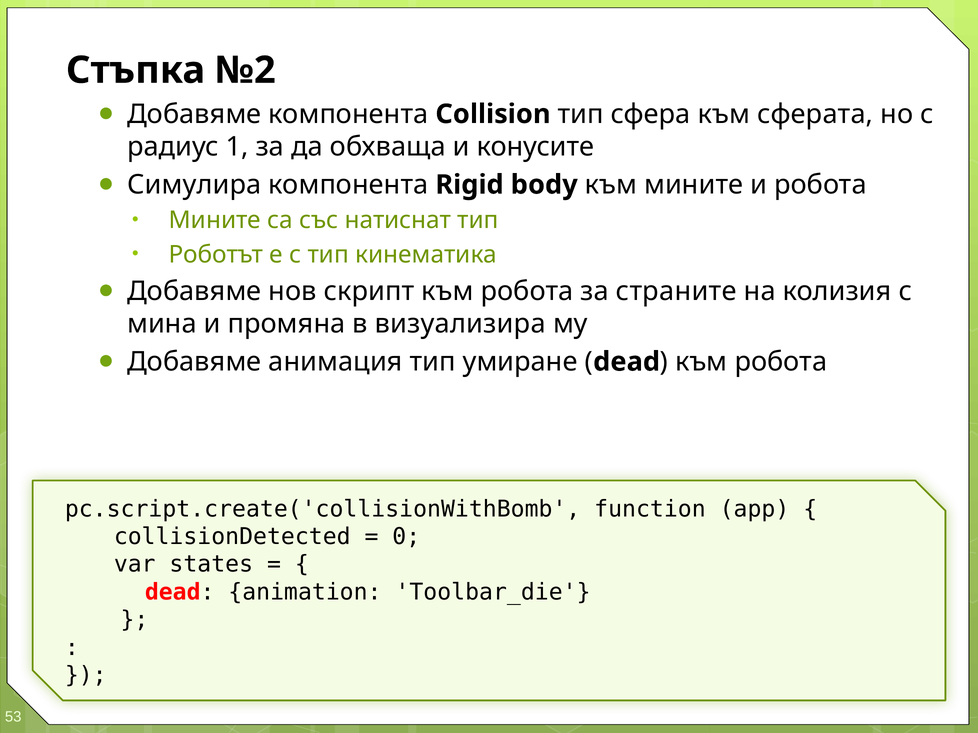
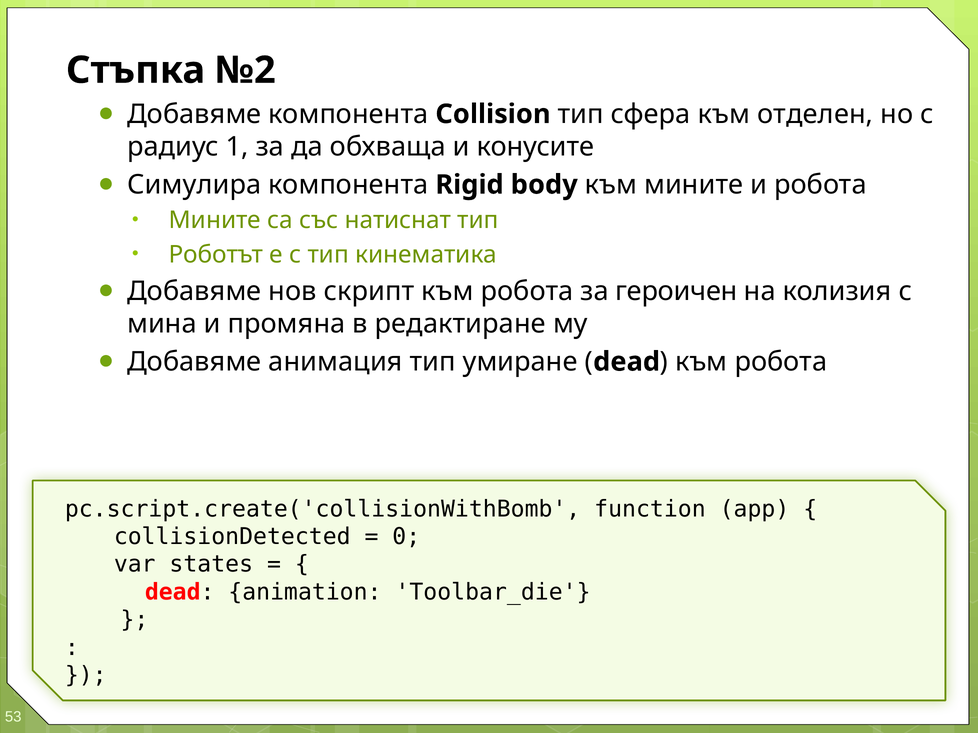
сферата: сферата -> отделен (815, 114)
страните: страните -> героичен (676, 291)
визуализира: визуализира -> редактиране (460, 324)
